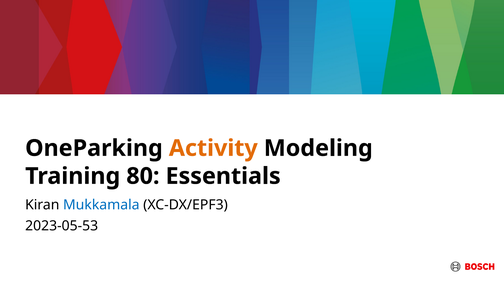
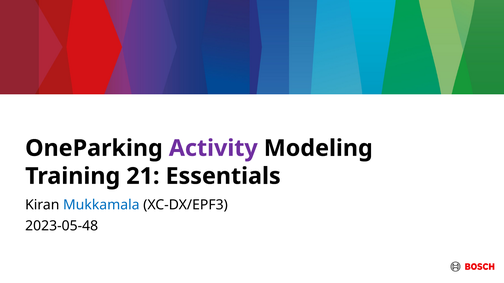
Activity colour: orange -> purple (213, 148)
80: 80 -> 21 (143, 176)
2023-05-53: 2023-05-53 -> 2023-05-48 (62, 226)
